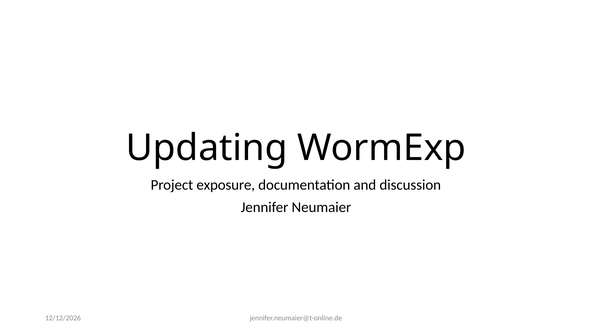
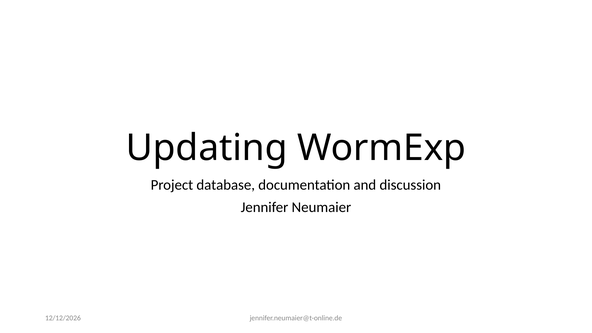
exposure: exposure -> database (226, 185)
